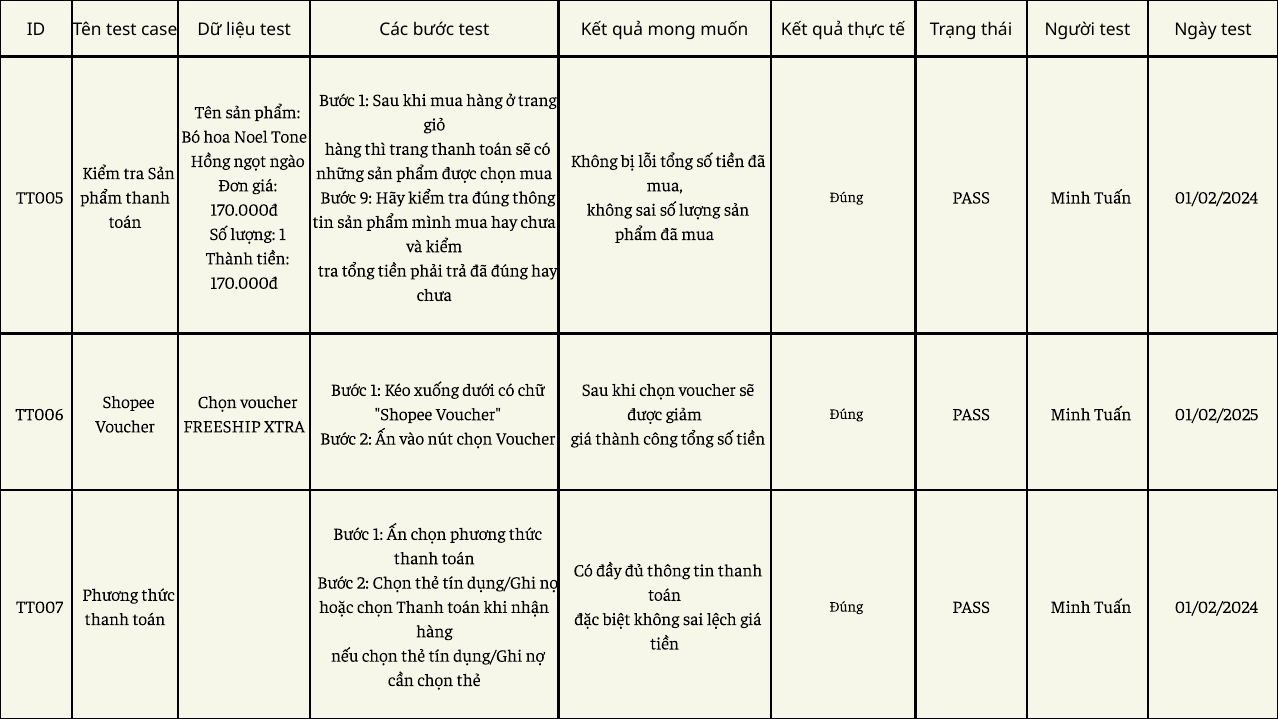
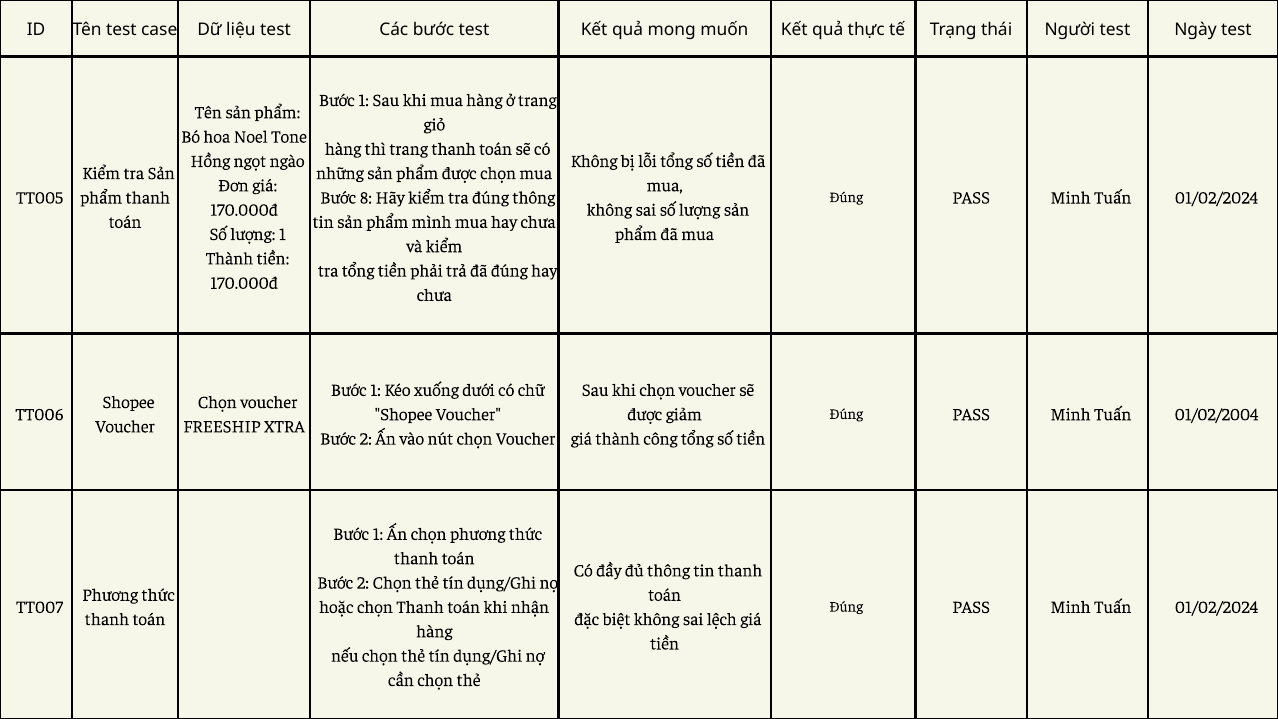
9: 9 -> 8 (366, 198)
01/02/2025: 01/02/2025 -> 01/02/2004 (1216, 414)
